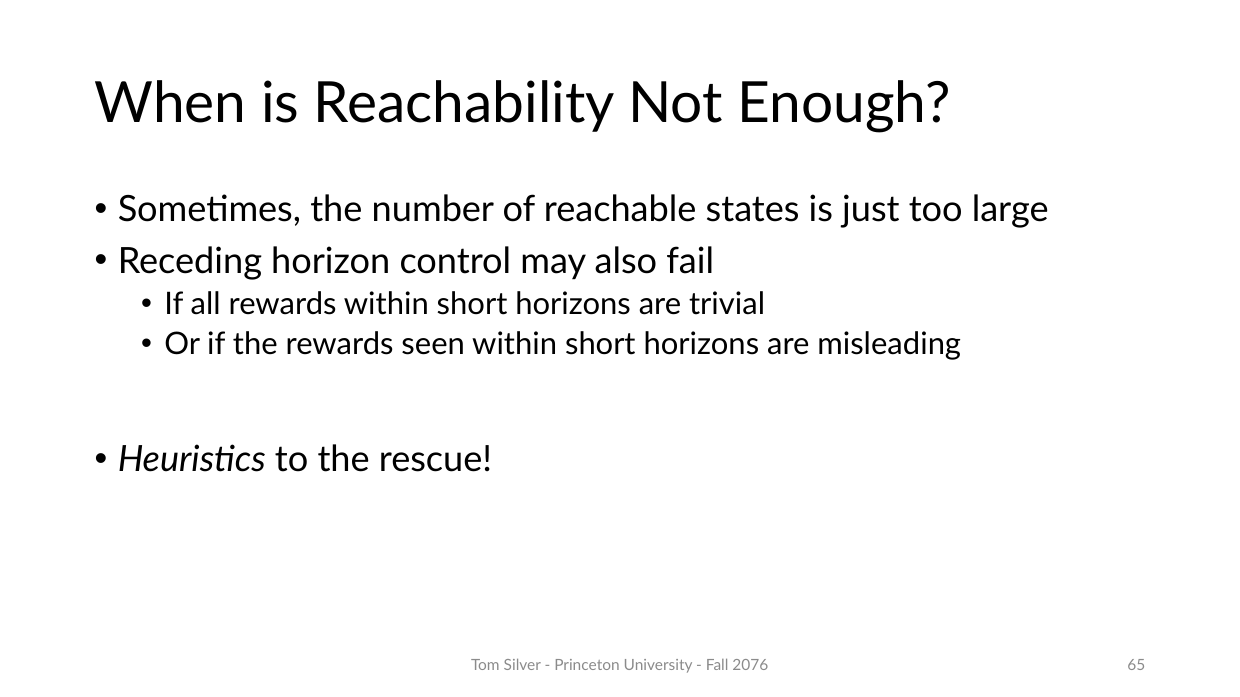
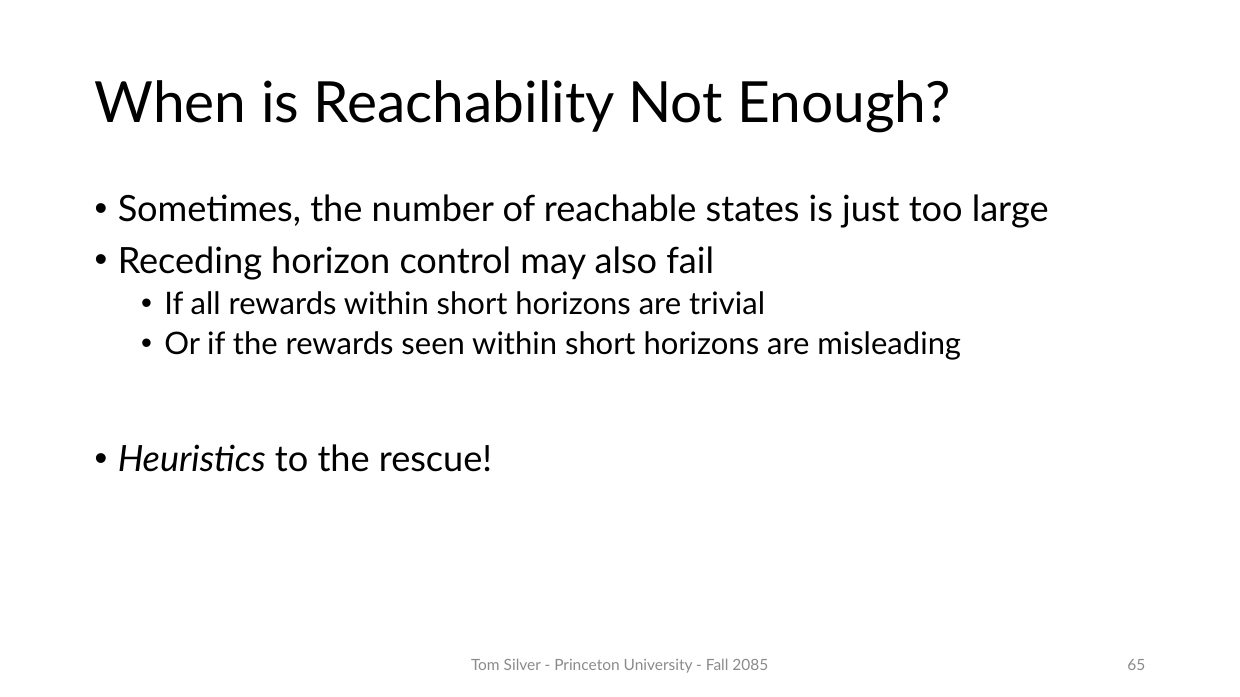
2076: 2076 -> 2085 (750, 666)
